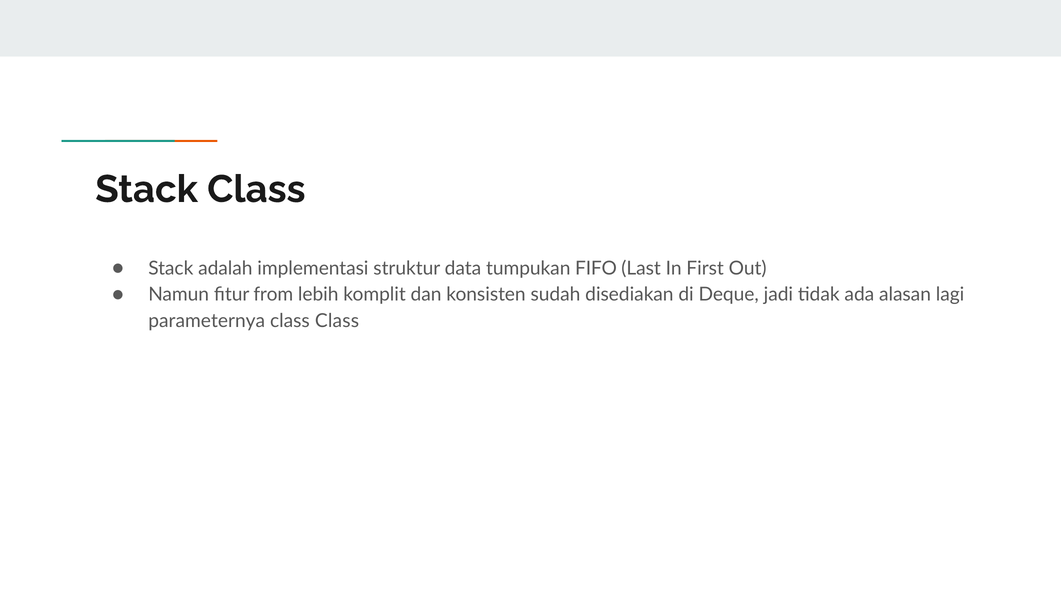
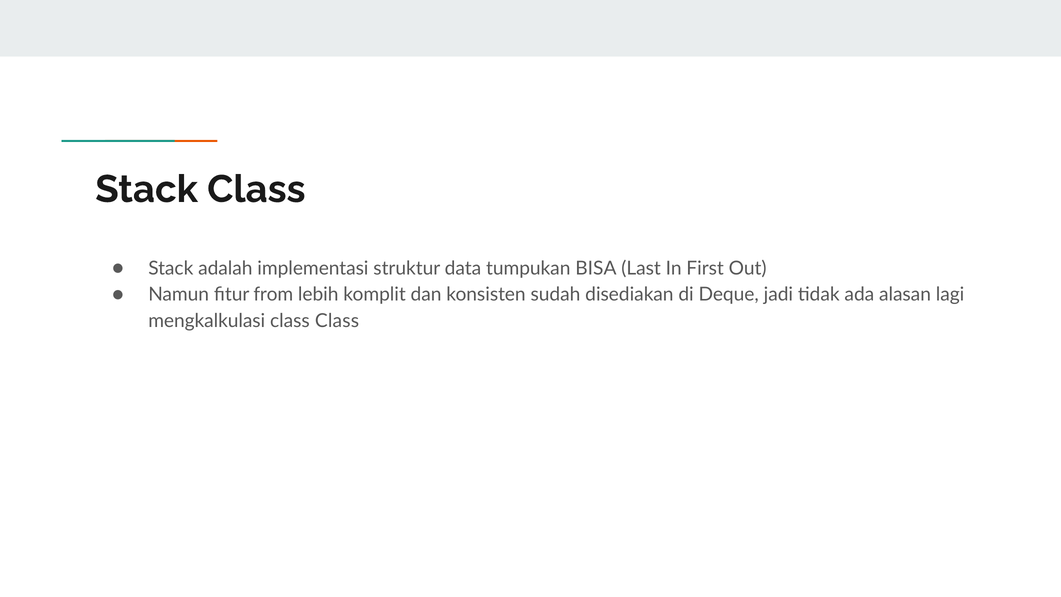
FIFO: FIFO -> BISA (596, 268)
parameternya: parameternya -> mengkalkulasi (207, 321)
